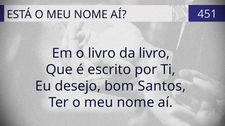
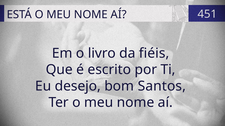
da livro: livro -> fiéis (154, 53)
